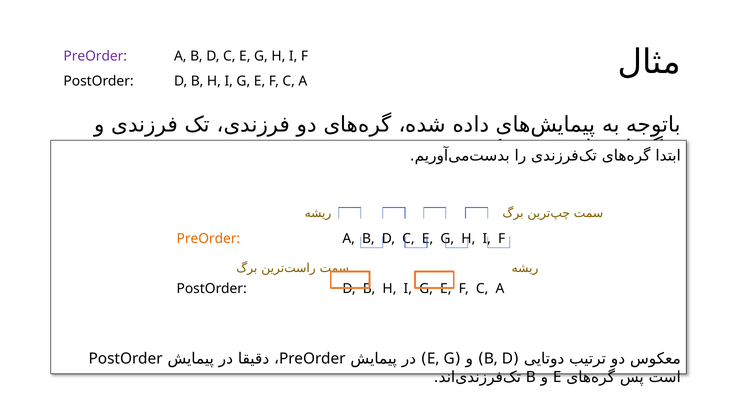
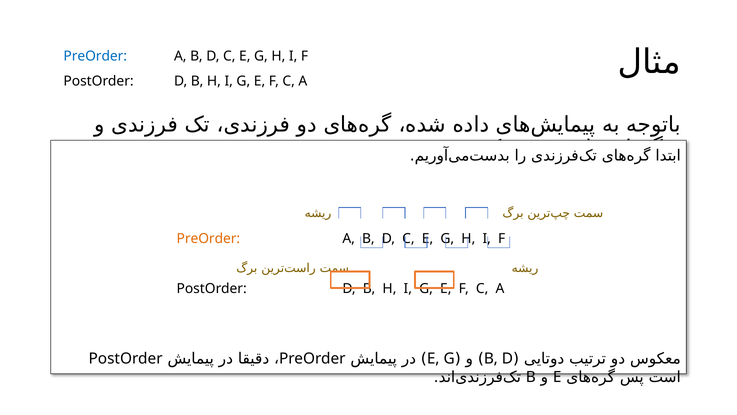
PreOrder colour: purple -> blue (95, 56)
